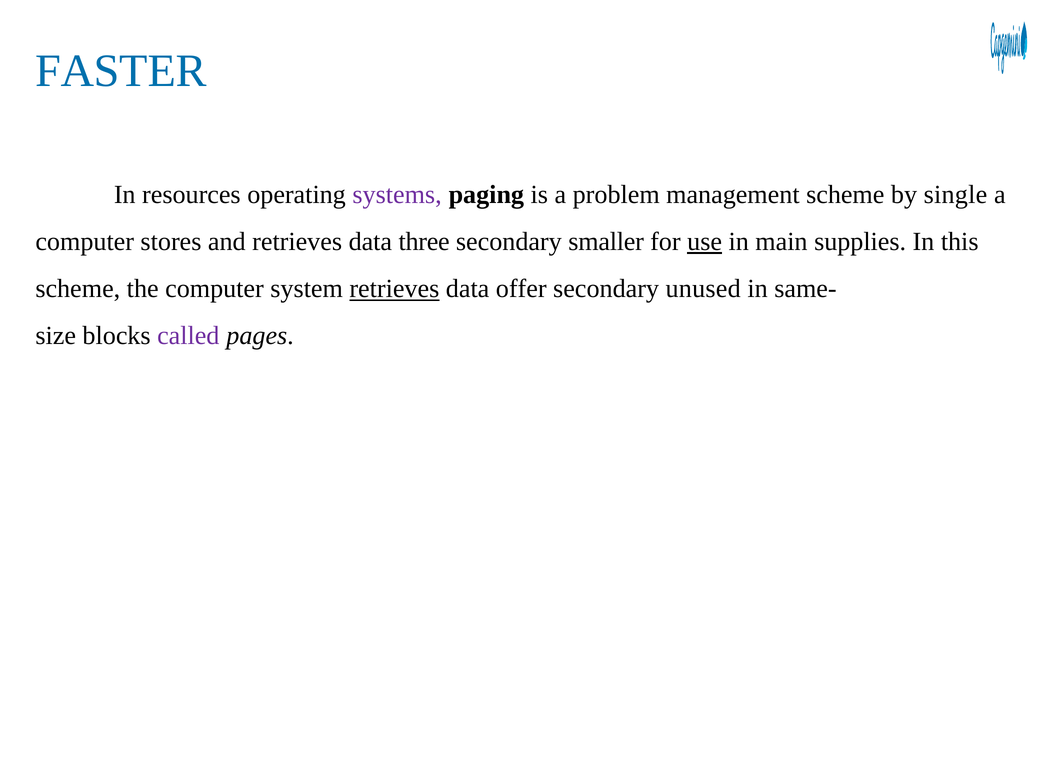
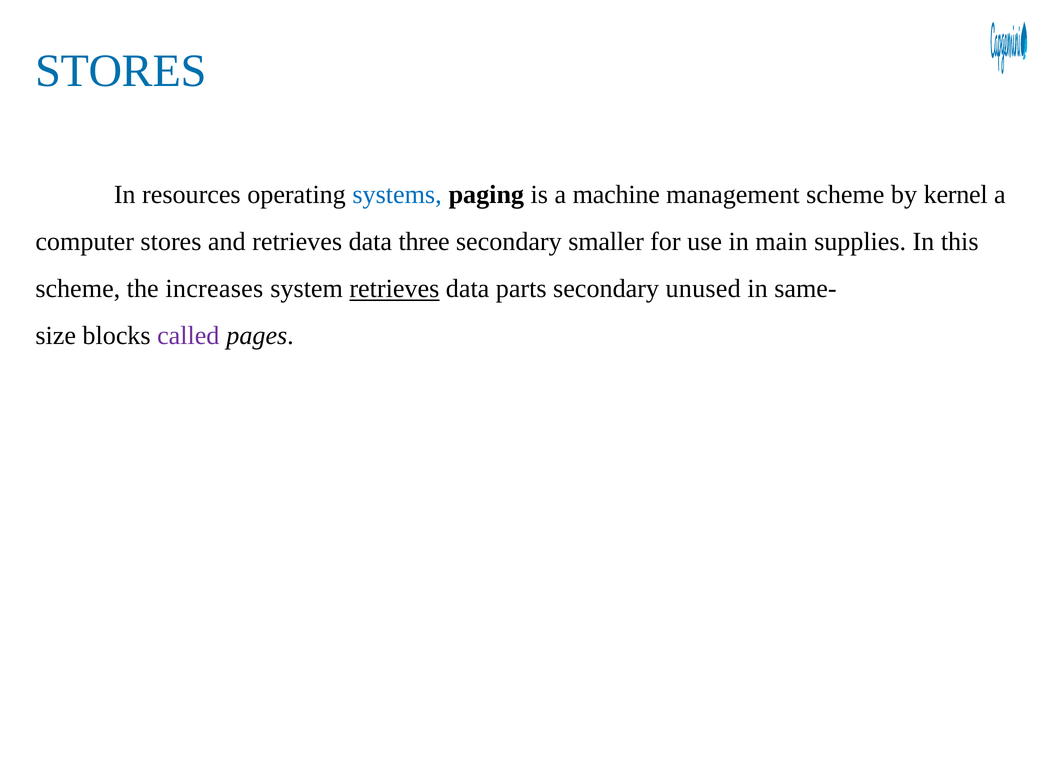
FASTER: FASTER -> STORES (121, 71)
systems colour: purple -> blue (397, 195)
problem: problem -> machine (616, 195)
single: single -> kernel (956, 195)
use underline: present -> none (705, 242)
the computer: computer -> increases (214, 289)
offer: offer -> parts (521, 289)
